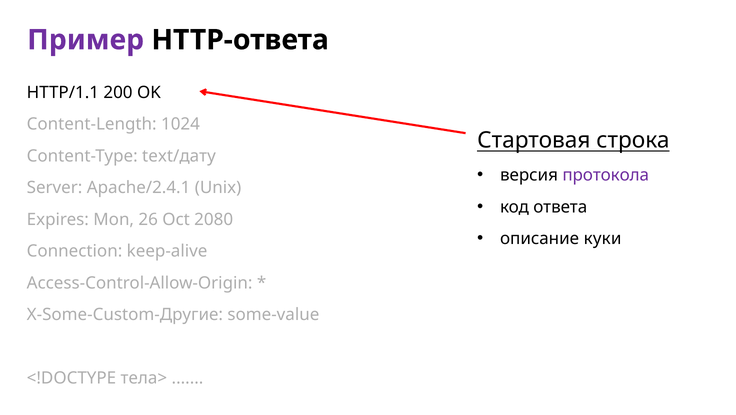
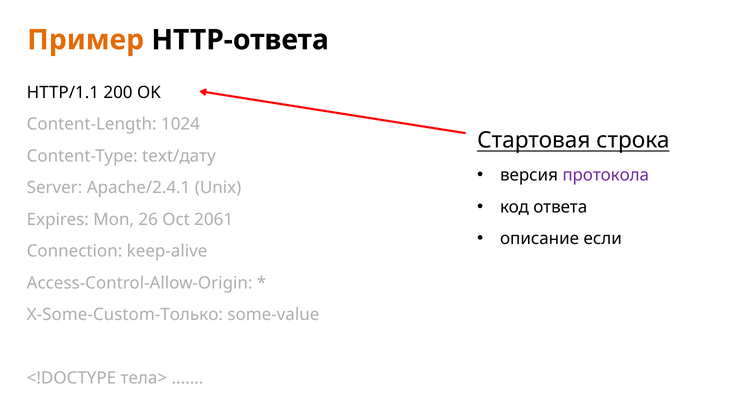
Пример colour: purple -> orange (86, 40)
2080: 2080 -> 2061 (214, 219)
куки: куки -> если (603, 239)
X-Some-Custom-Другие: X-Some-Custom-Другие -> X-Some-Custom-Только (125, 315)
